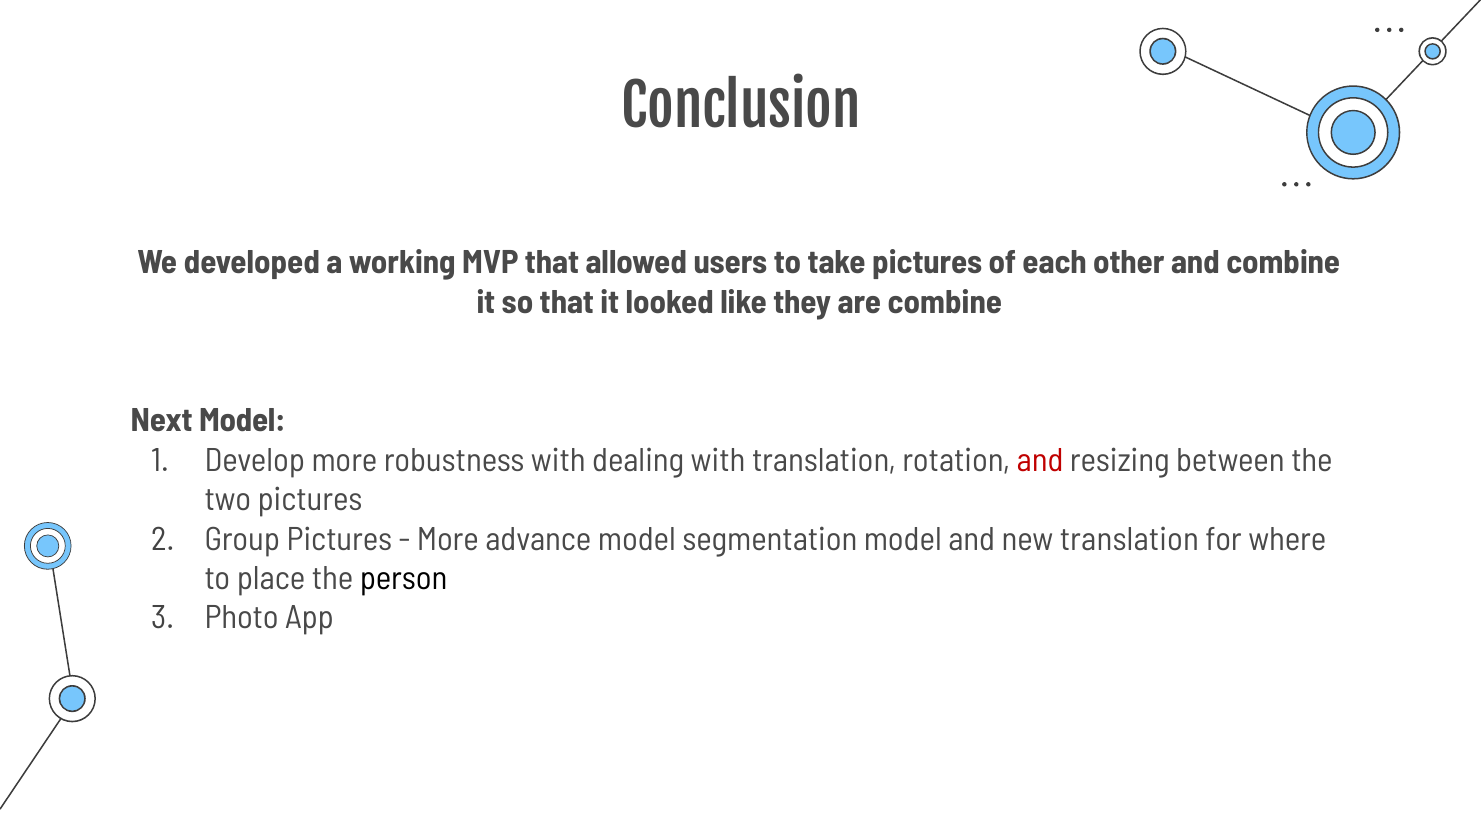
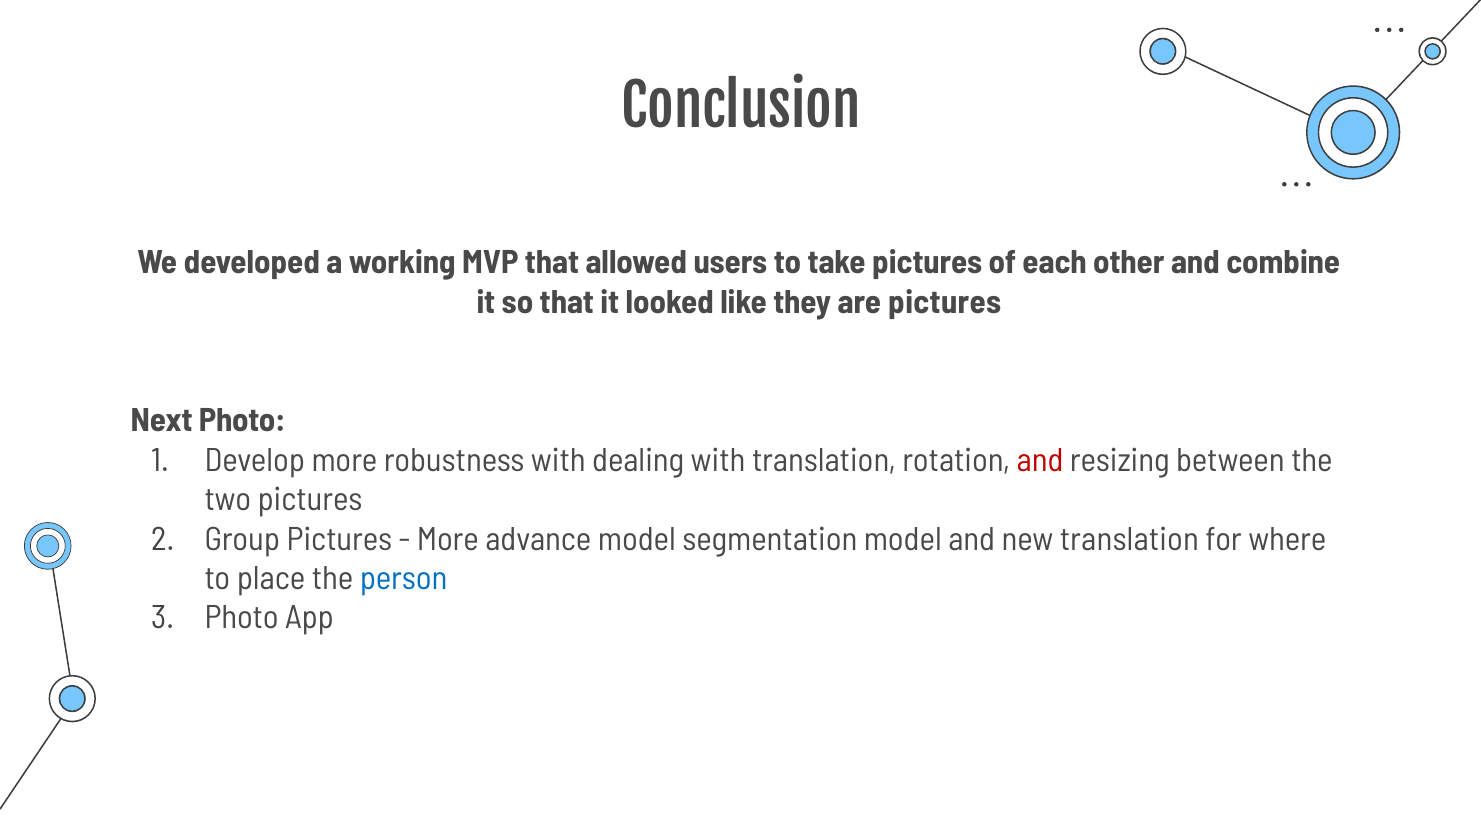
are combine: combine -> pictures (945, 302)
Next Model: Model -> Photo (242, 421)
person colour: black -> blue (404, 579)
